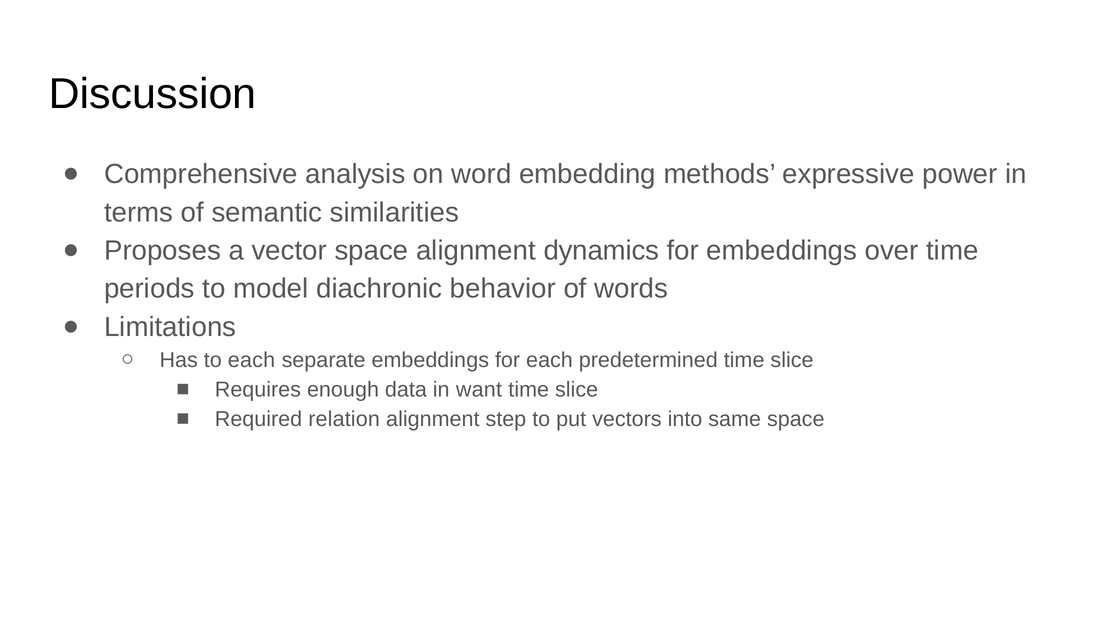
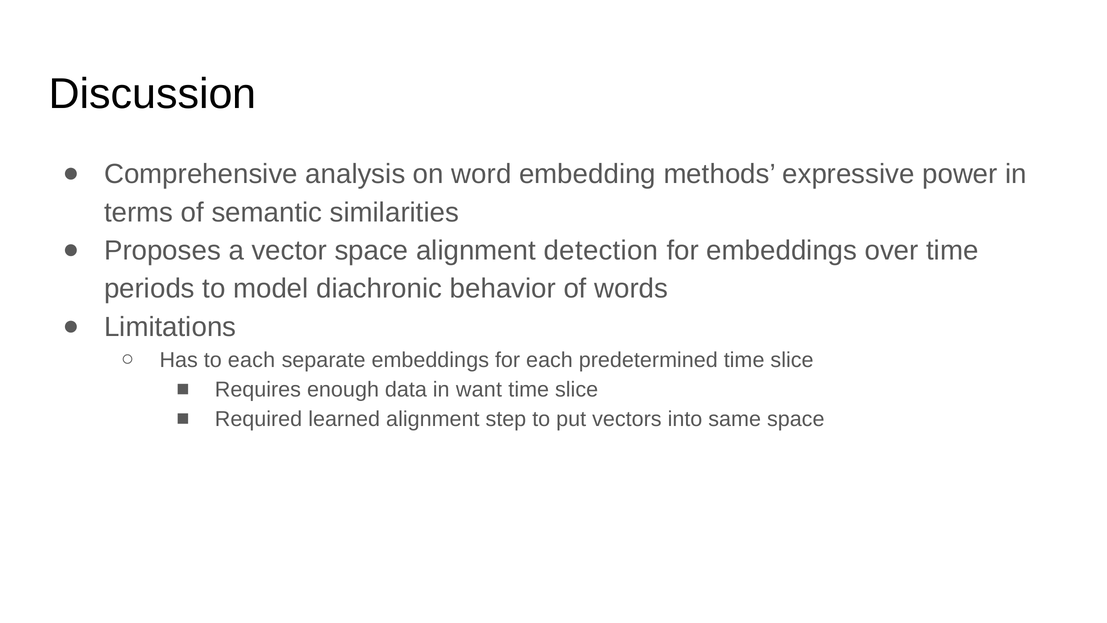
dynamics: dynamics -> detection (601, 250)
relation: relation -> learned (344, 419)
